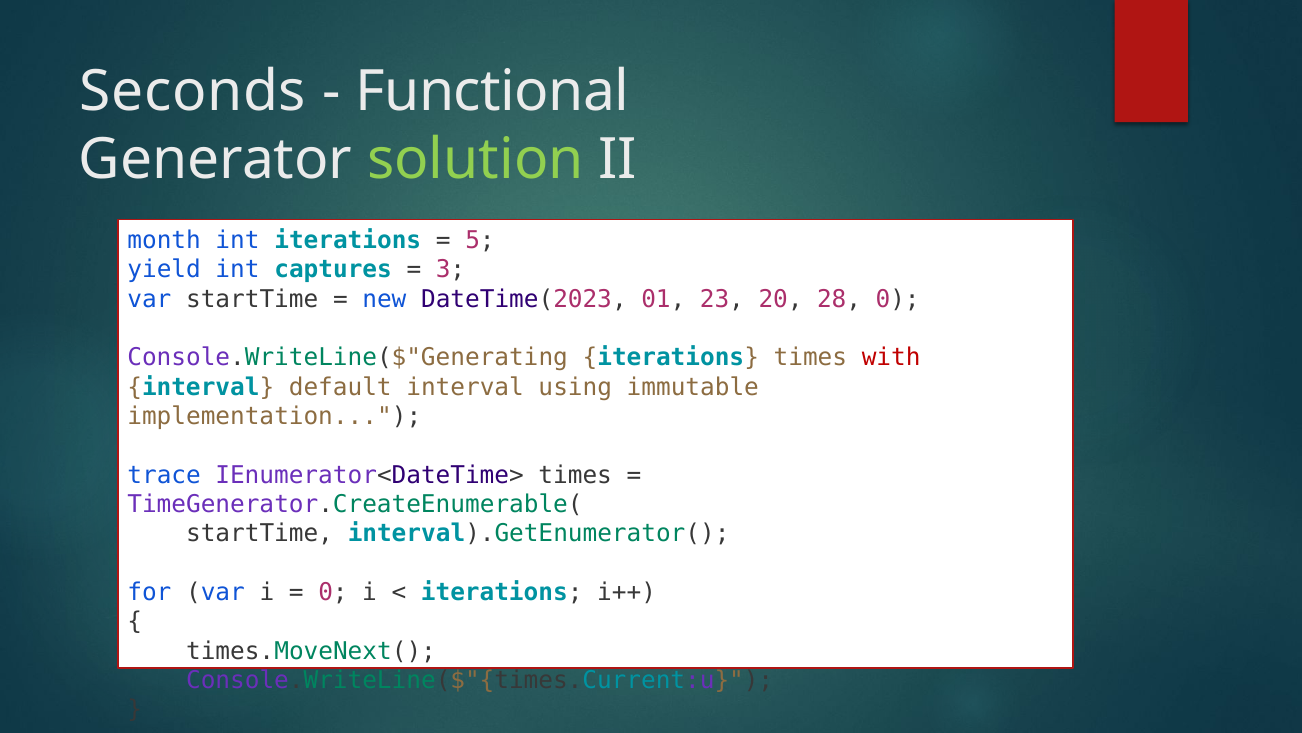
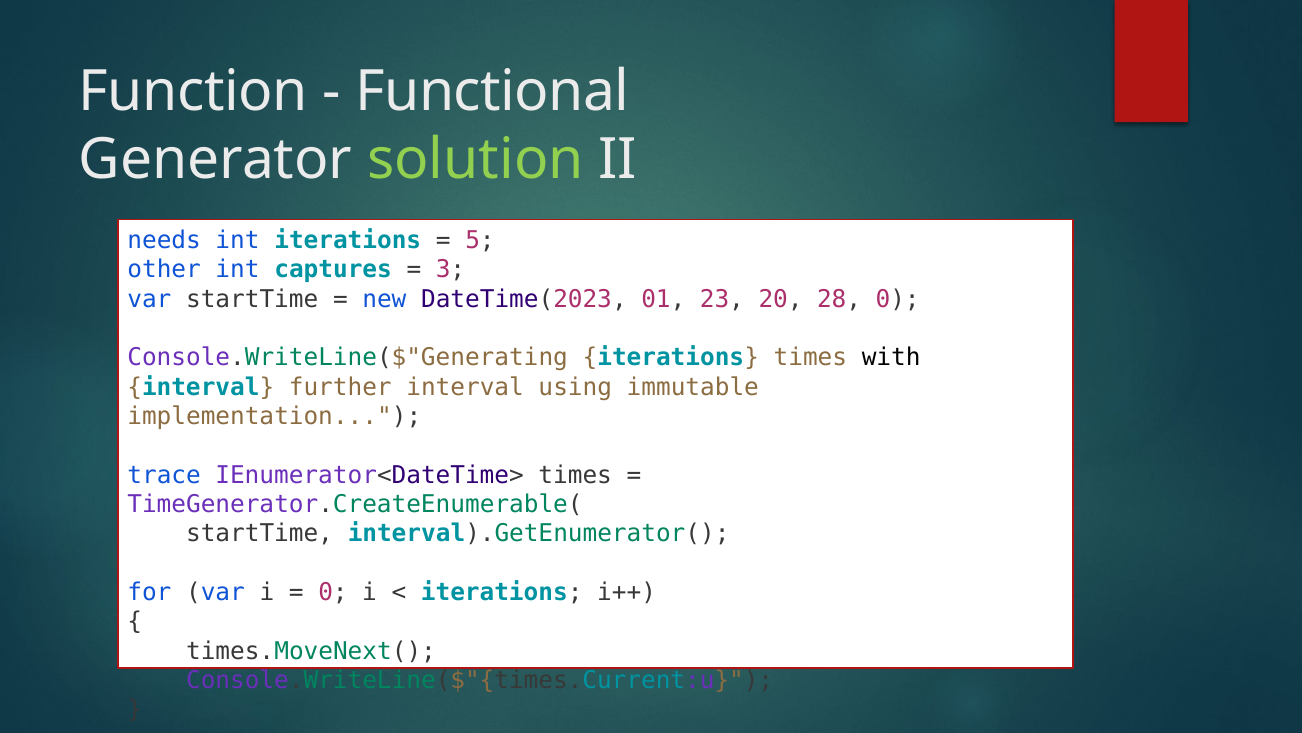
Seconds: Seconds -> Function (193, 91)
month: month -> needs (164, 240)
yield: yield -> other (164, 270)
with colour: red -> black (891, 358)
default: default -> further (340, 387)
